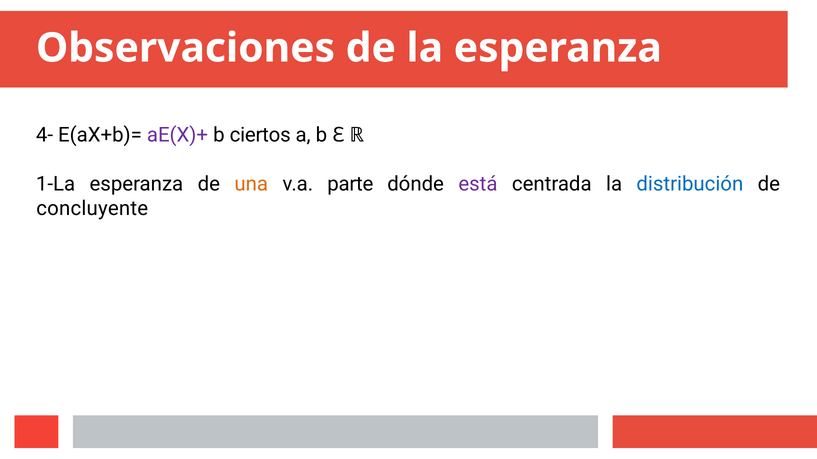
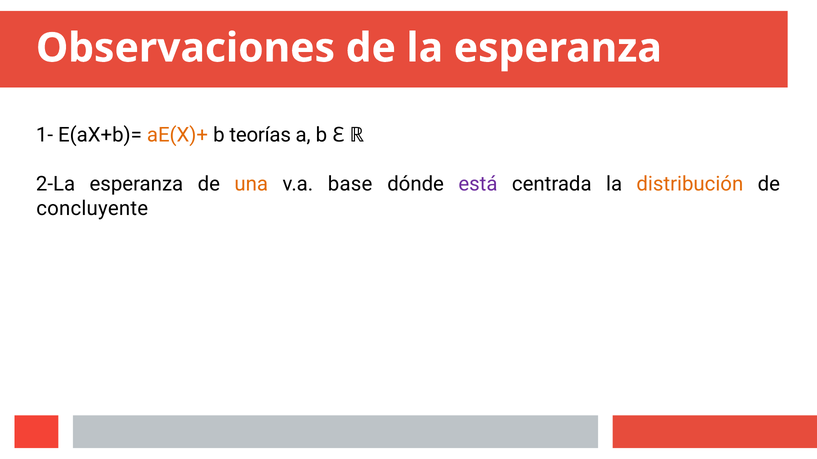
4-: 4- -> 1- (45, 135)
aE(X)+ colour: purple -> orange (178, 135)
ciertos: ciertos -> teorías (260, 135)
1-La: 1-La -> 2-La (56, 184)
parte: parte -> base (350, 184)
distribución colour: blue -> orange (690, 184)
